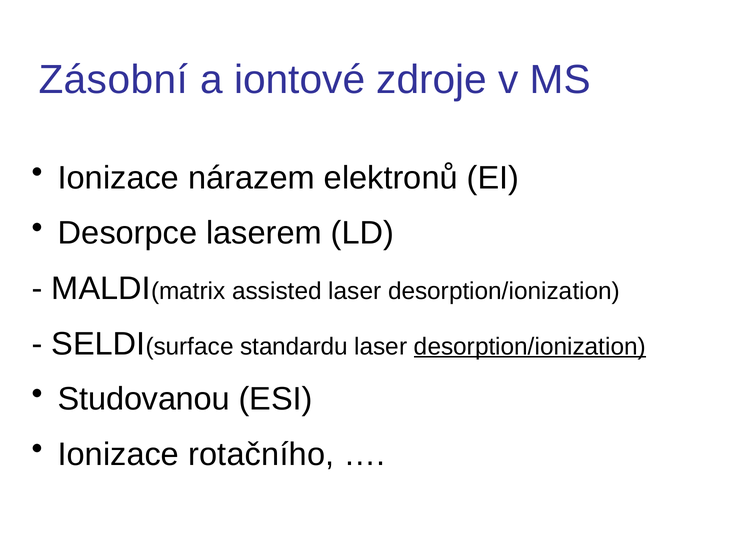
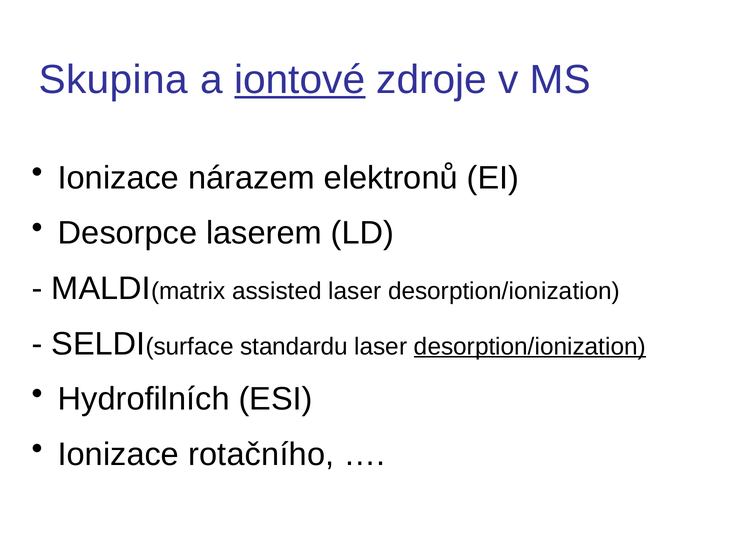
Zásobní: Zásobní -> Skupina (113, 80)
iontové underline: none -> present (300, 80)
Studovanou: Studovanou -> Hydrofilních (144, 399)
